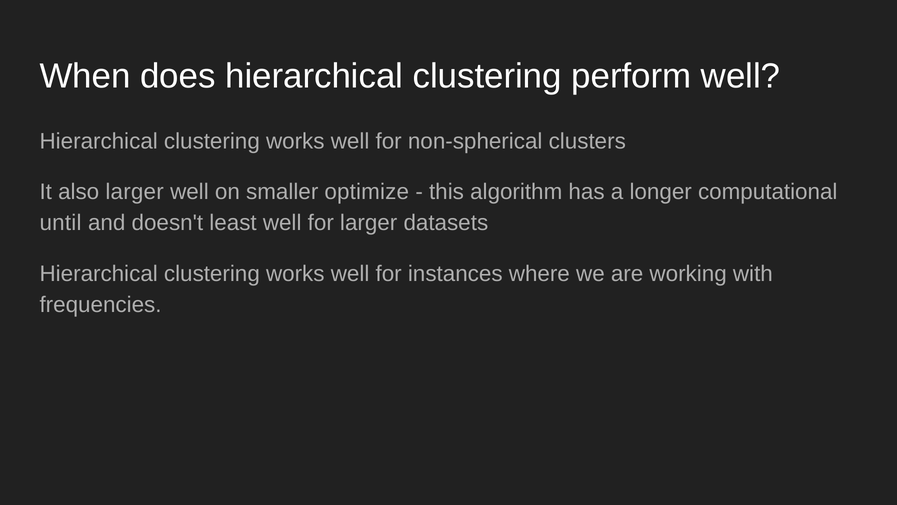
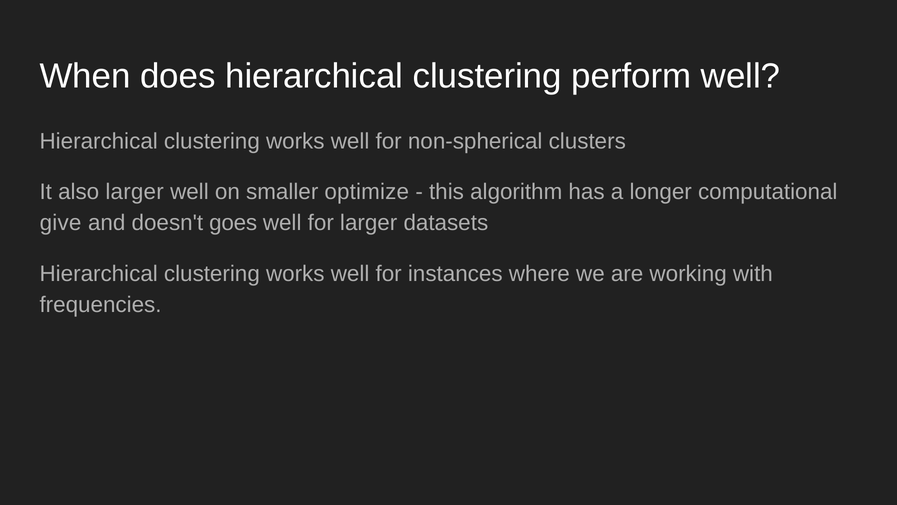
until: until -> give (61, 223)
least: least -> goes (233, 223)
